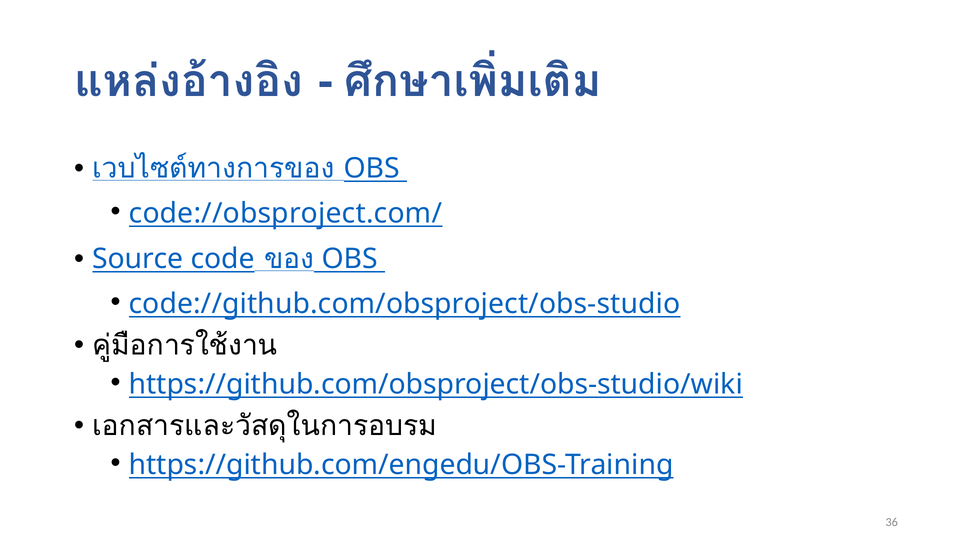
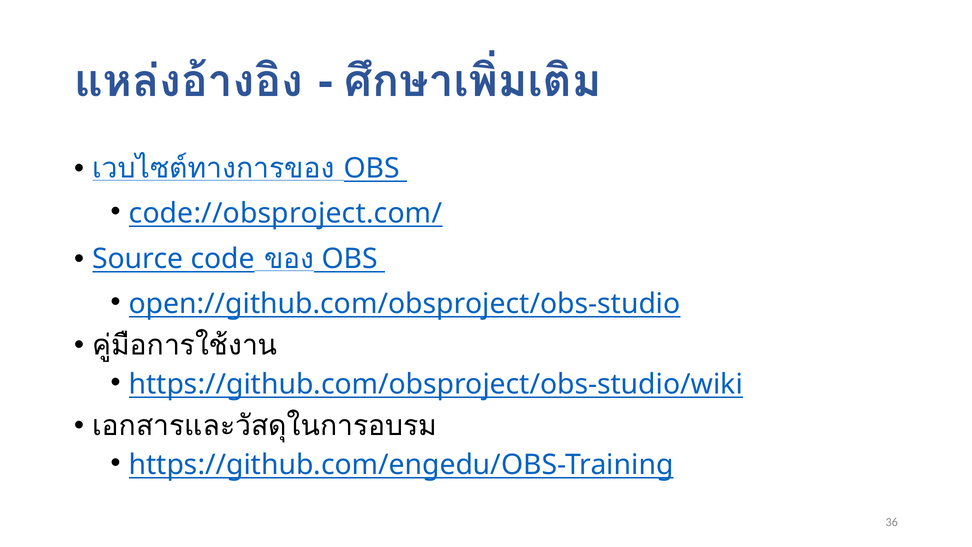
code://github.com/obsproject/obs-studio: code://github.com/obsproject/obs-studio -> open://github.com/obsproject/obs-studio (405, 304)
